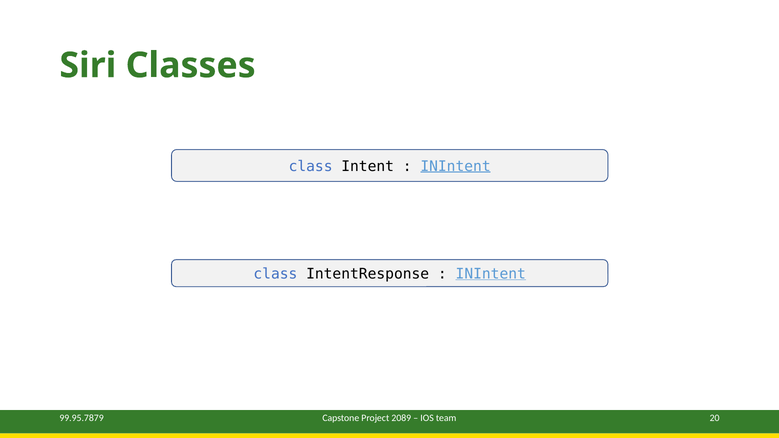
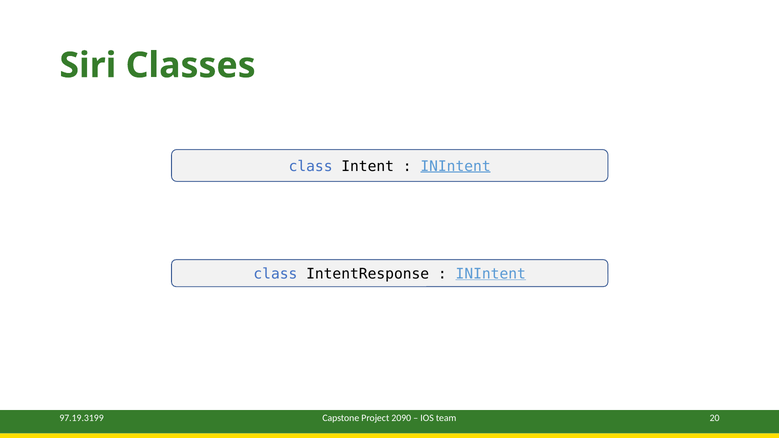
99.95.7879: 99.95.7879 -> 97.19.3199 (82, 418)
2089: 2089 -> 2090 (401, 418)
